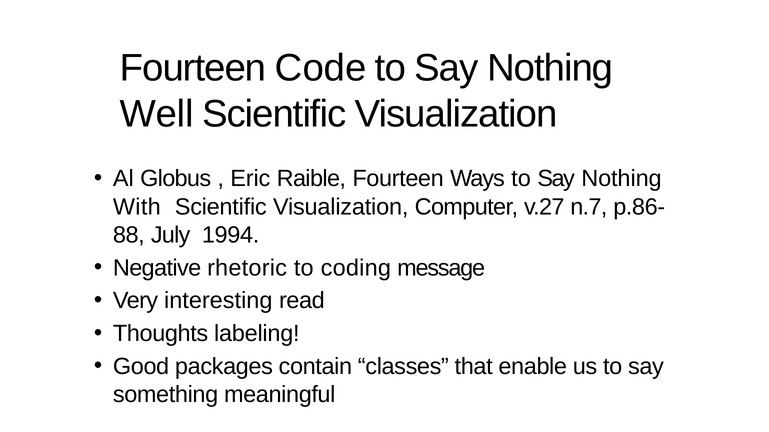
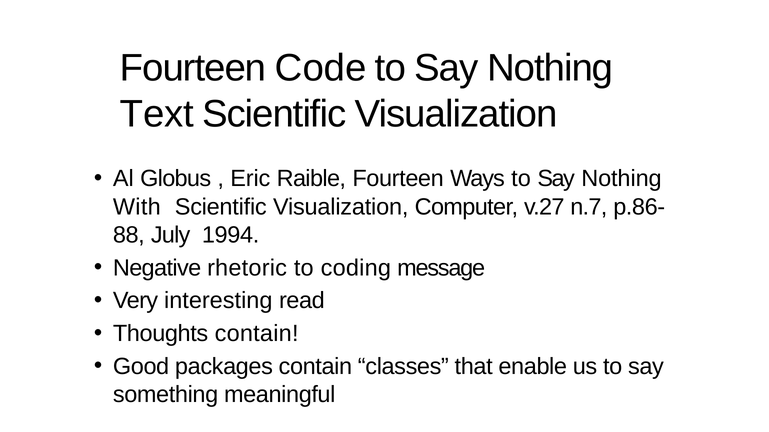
Well: Well -> Text (157, 114)
Thoughts labeling: labeling -> contain (257, 334)
